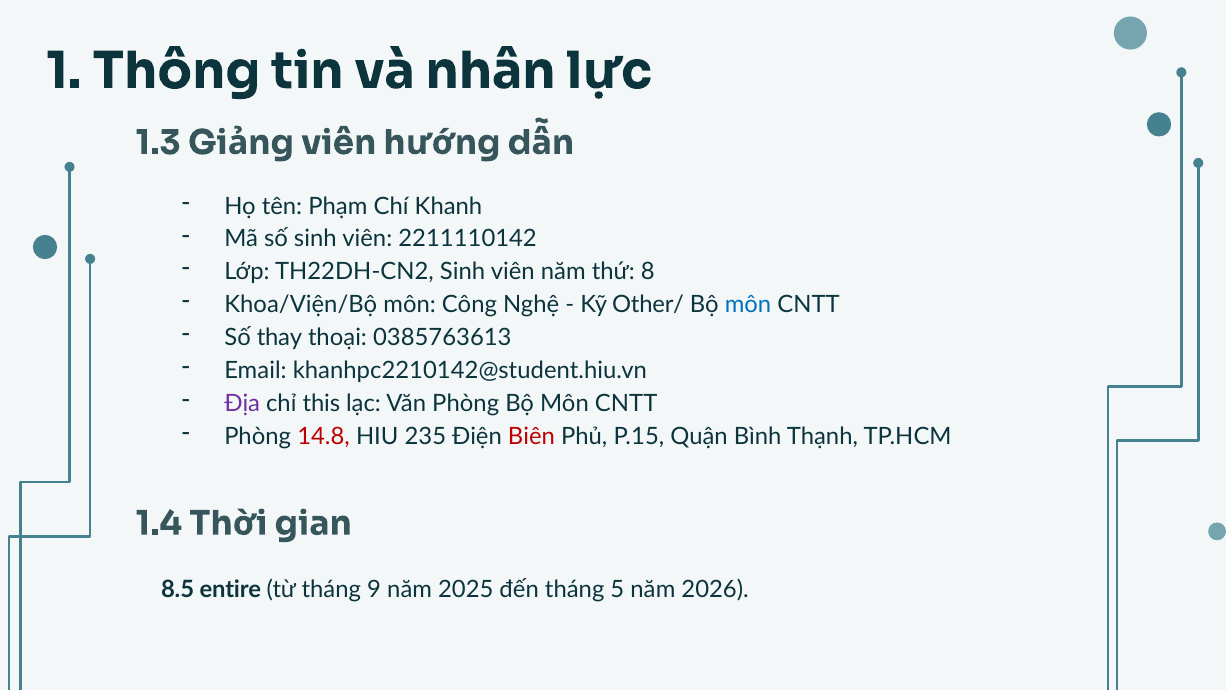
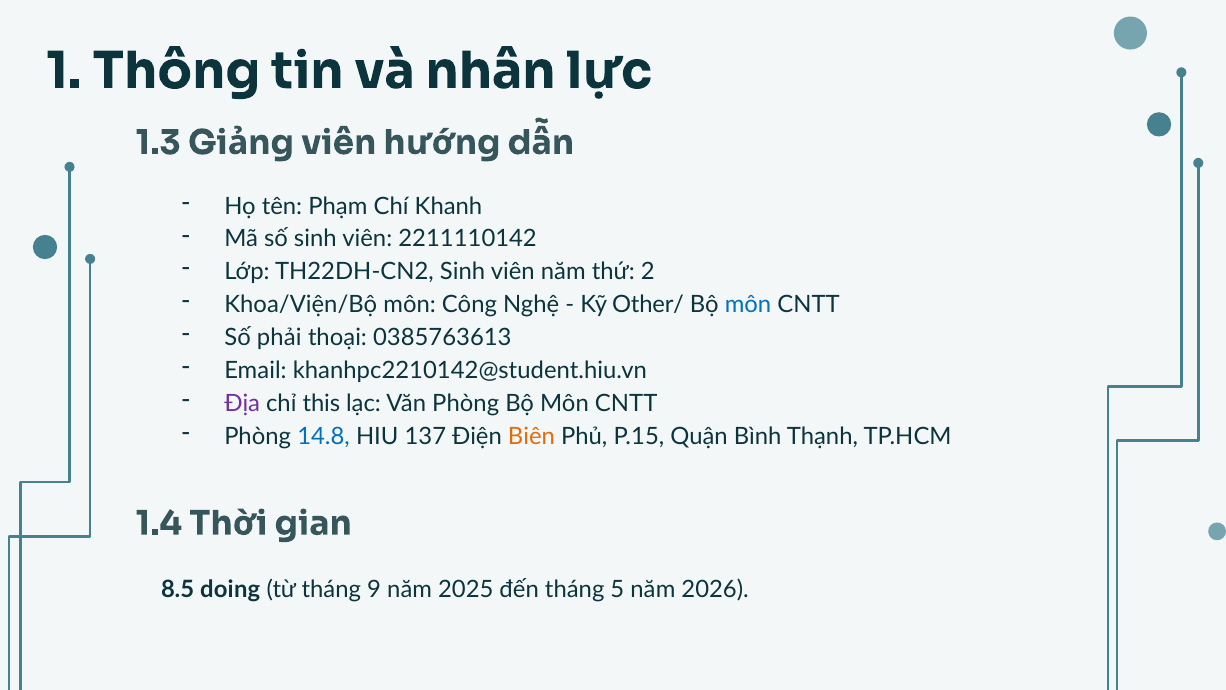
8: 8 -> 2 (648, 272)
thay: thay -> phải (279, 338)
14.8 colour: red -> blue (324, 436)
235: 235 -> 137 (425, 436)
Biên colour: red -> orange (532, 436)
entire: entire -> doing (230, 589)
